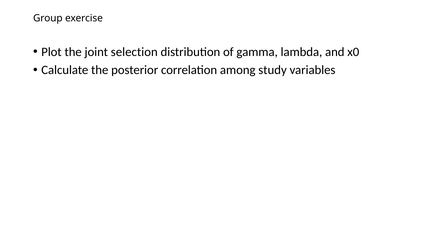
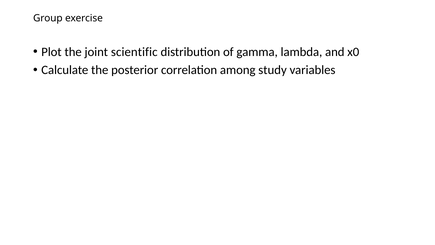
selection: selection -> scientific (134, 52)
